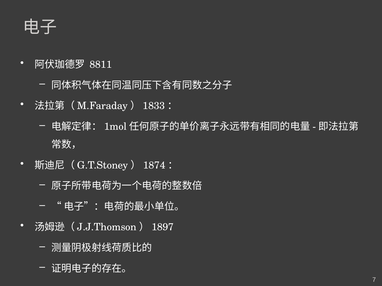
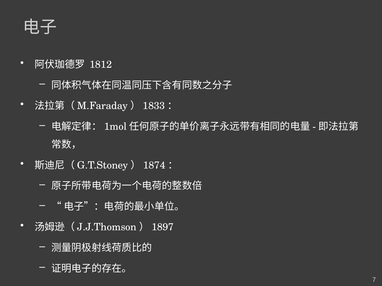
8811: 8811 -> 1812 (101, 65)
